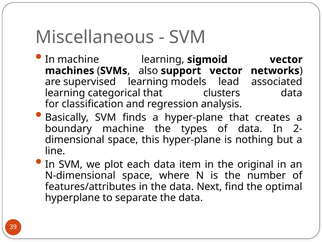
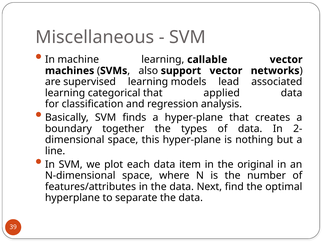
sigmoid: sigmoid -> callable (207, 59)
clusters: clusters -> applied (222, 93)
boundary machine: machine -> together (123, 128)
